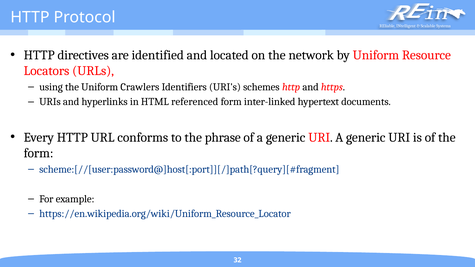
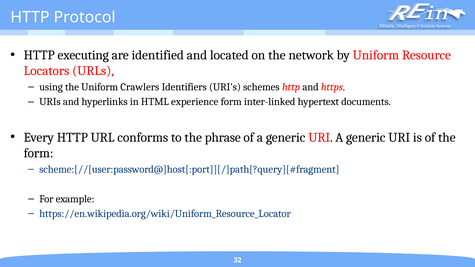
directives: directives -> executing (83, 55)
referenced: referenced -> experience (195, 102)
